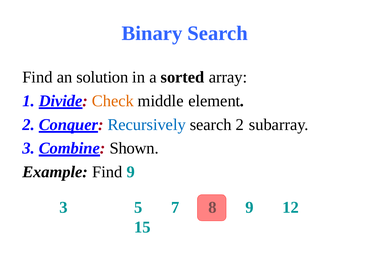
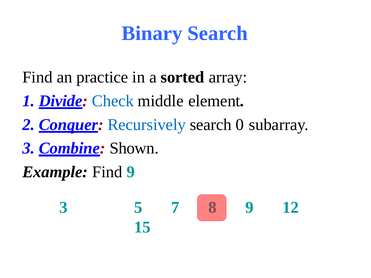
solution: solution -> practice (102, 77)
Check colour: orange -> blue (113, 101)
2: 2 -> 0 (240, 125)
